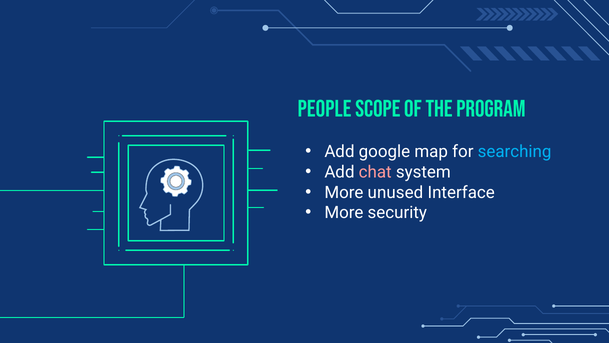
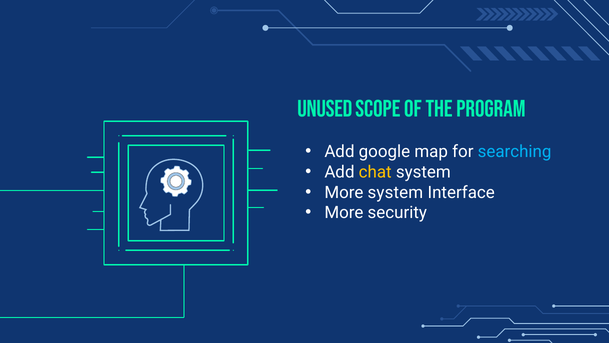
People: People -> Unused (325, 109)
chat colour: pink -> yellow (375, 172)
More unused: unused -> system (395, 192)
